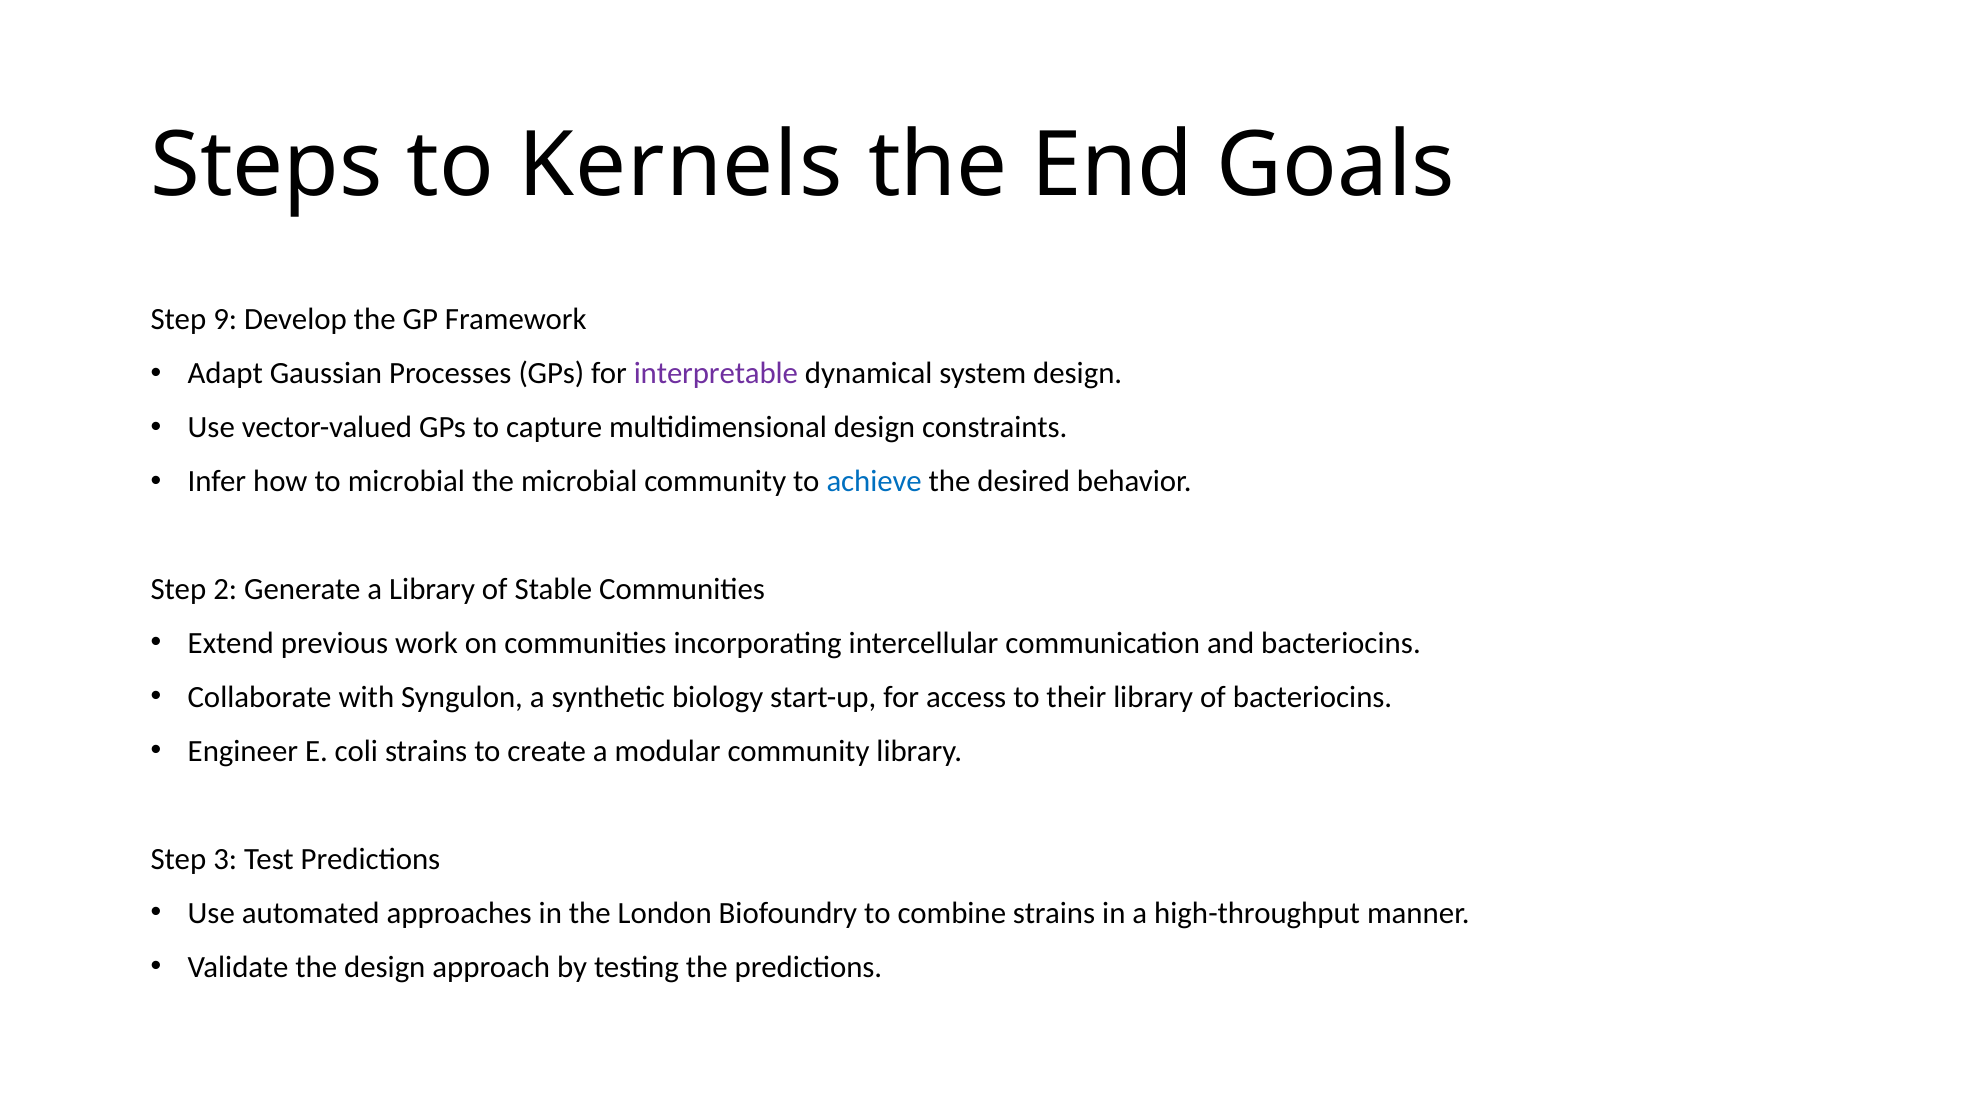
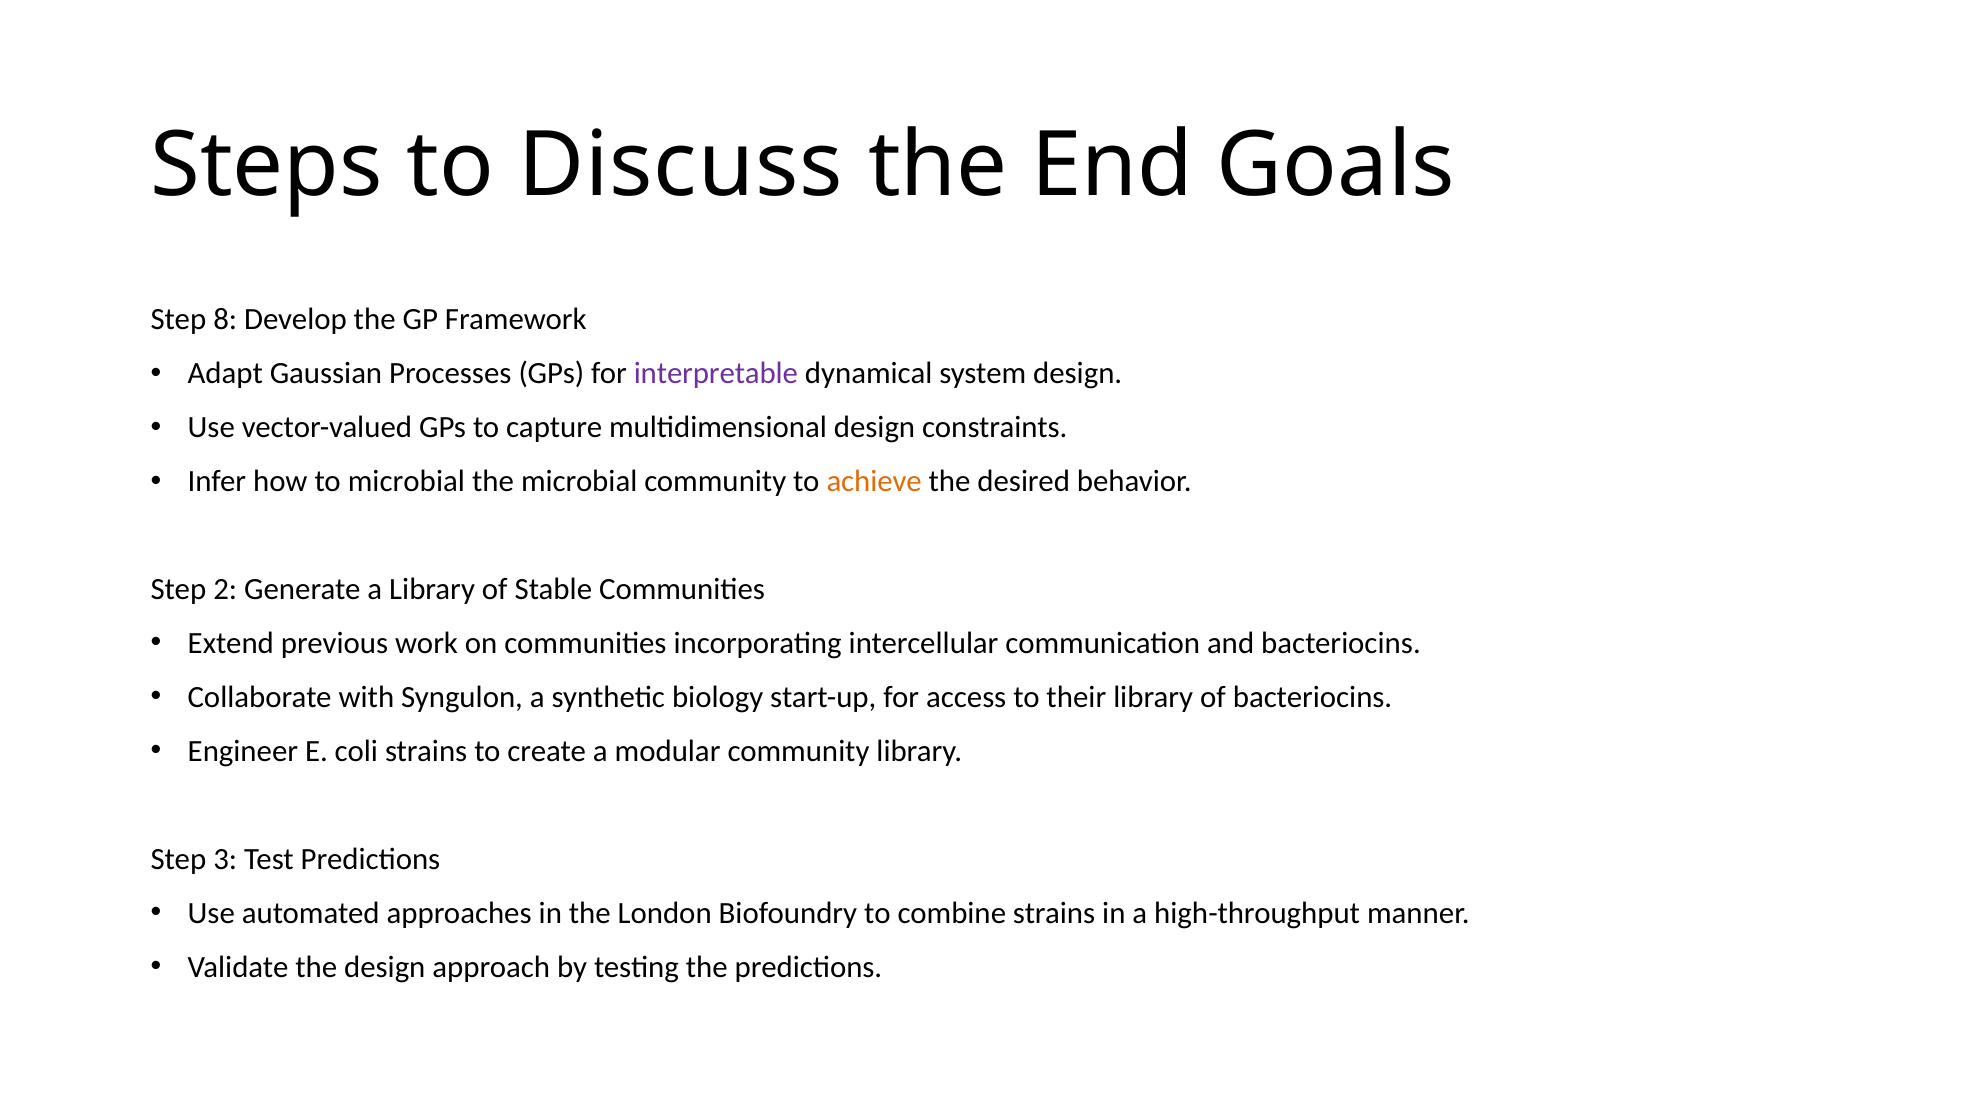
Kernels: Kernels -> Discuss (681, 166)
9: 9 -> 8 (225, 320)
achieve colour: blue -> orange (874, 482)
